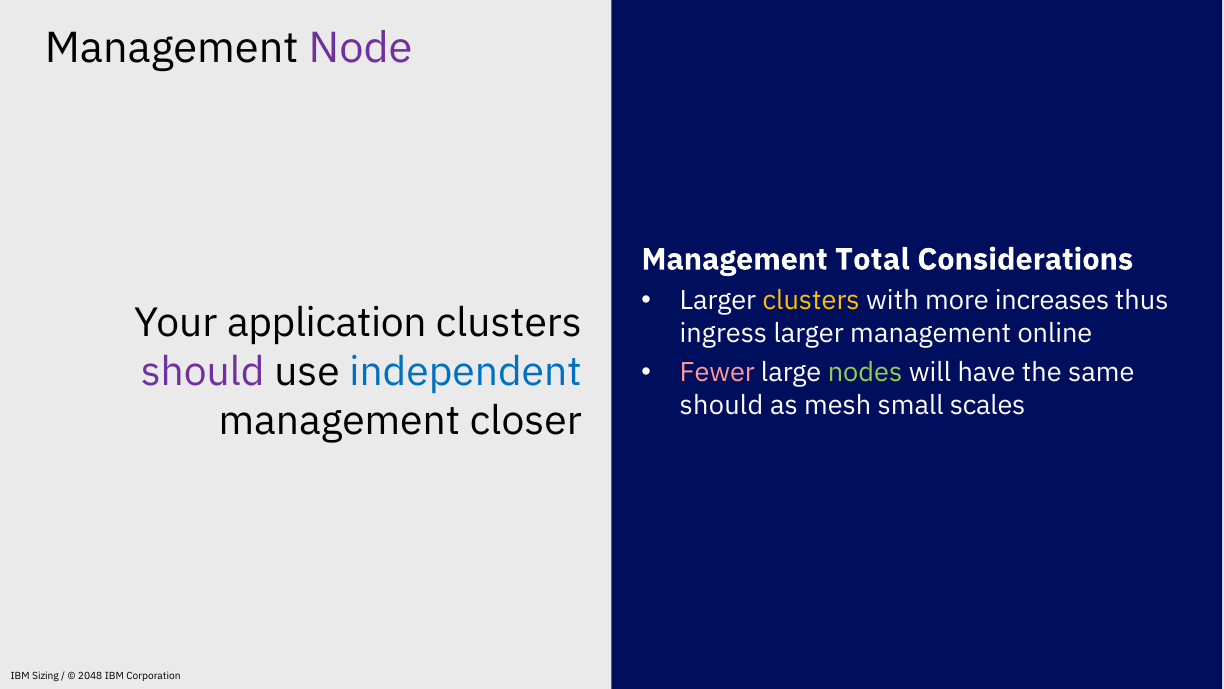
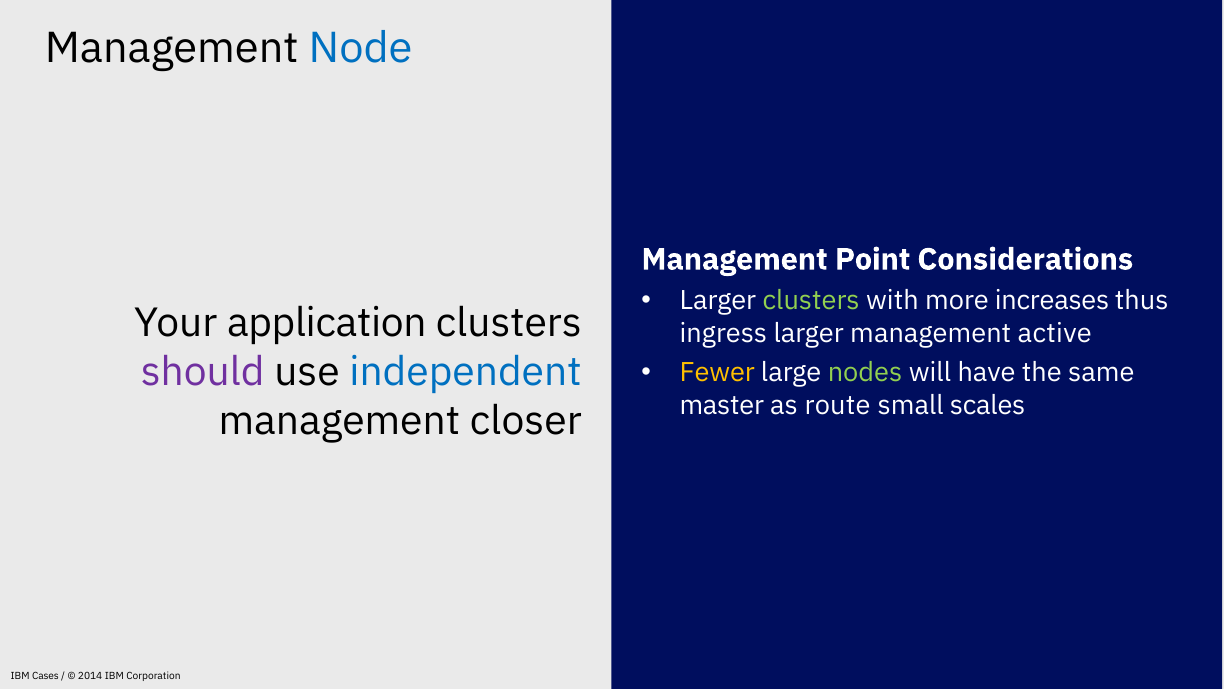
Node colour: purple -> blue (361, 48)
Total: Total -> Point (873, 259)
clusters colour: yellow -> light green (811, 301)
online: online -> active (1055, 333)
Fewer colour: pink -> yellow (717, 373)
should: should -> master (722, 405)
mesh: mesh -> route (838, 405)
Sizing: Sizing -> Cases (45, 676)
2048: 2048 -> 2014 (90, 676)
